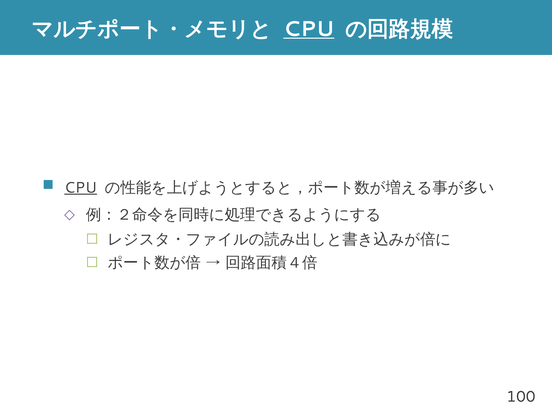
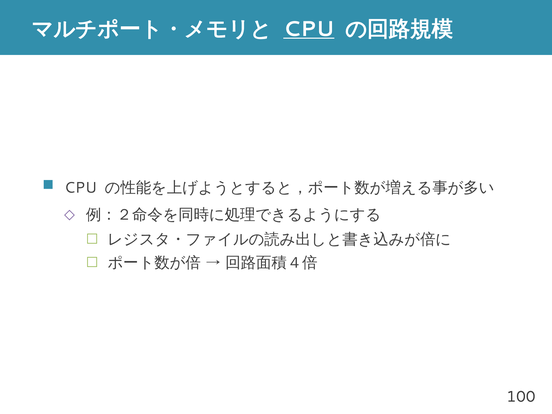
CPU underline: present -> none (81, 188)
